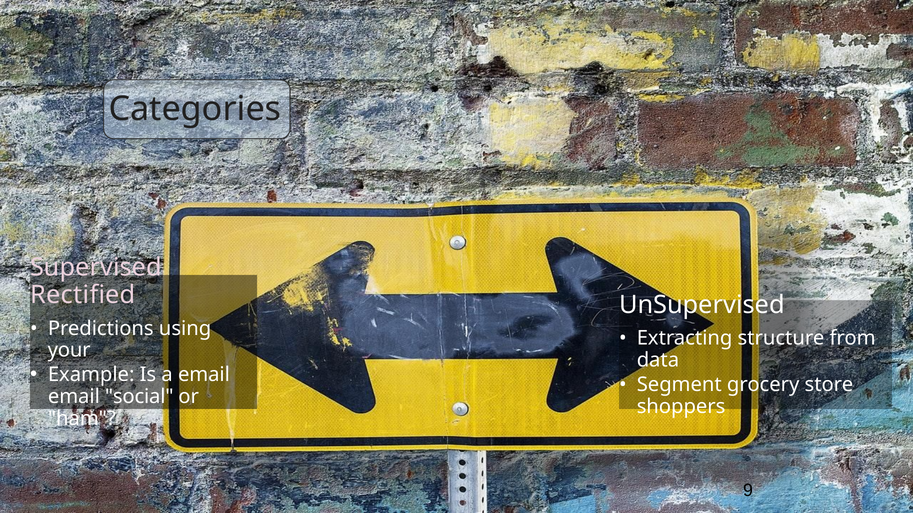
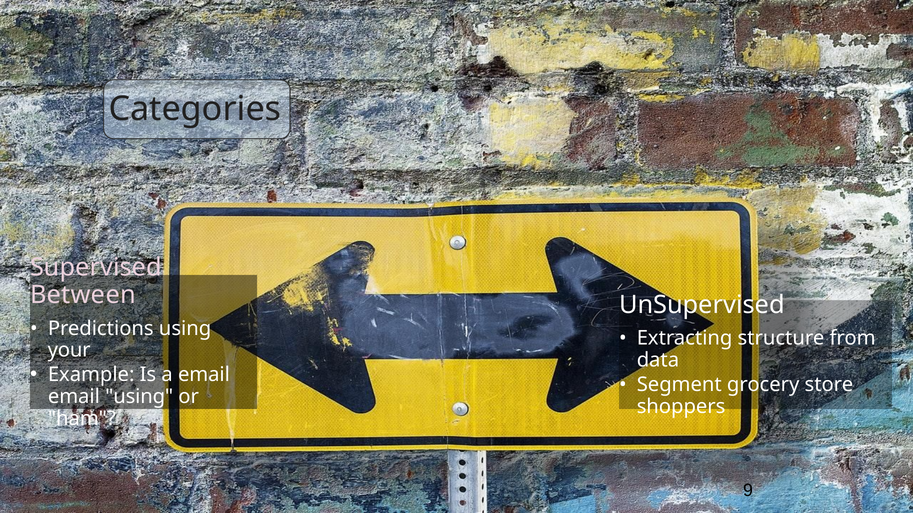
Rectified: Rectified -> Between (83, 295)
email social: social -> using (139, 397)
